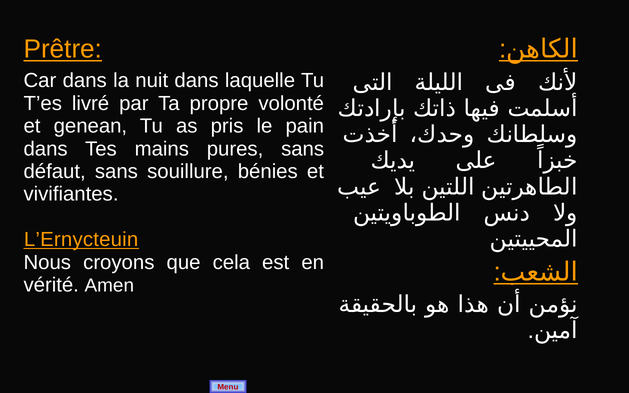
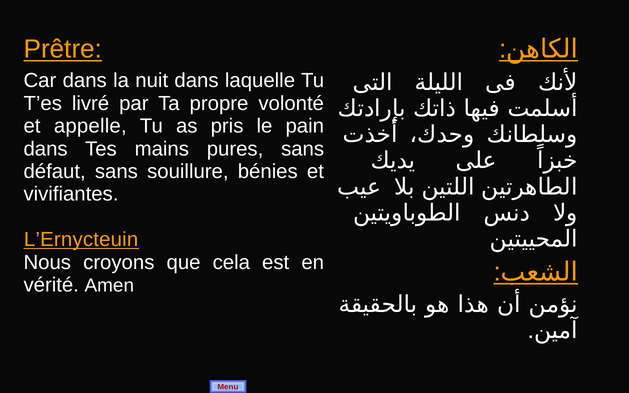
genean: genean -> appelle (90, 126)
